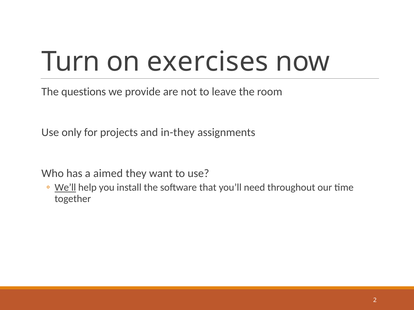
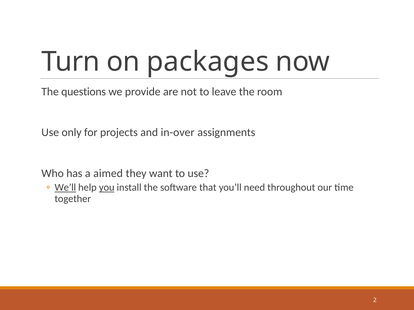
exercises: exercises -> packages (208, 62)
in-they: in-they -> in-over (178, 133)
you underline: none -> present (107, 188)
